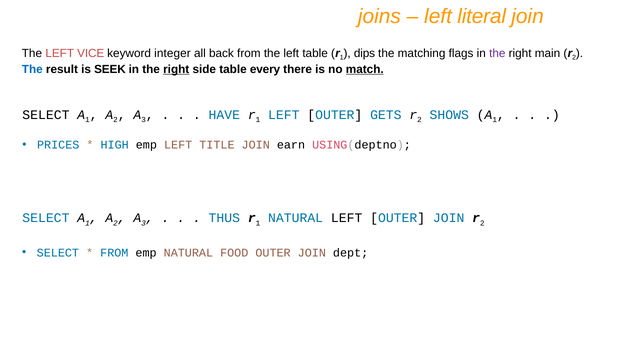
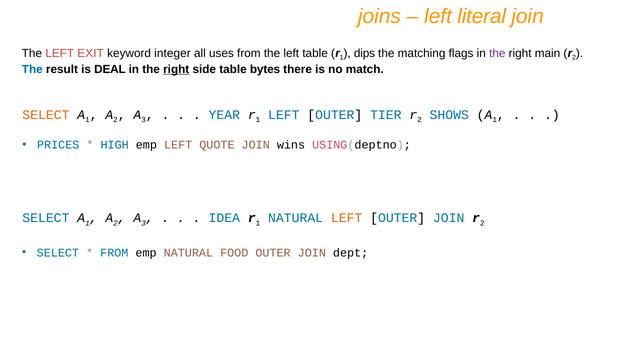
VICE: VICE -> EXIT (91, 53)
back: back -> uses (221, 53)
SEEK: SEEK -> DEAL (110, 69)
every: every -> bytes (265, 69)
match underline: present -> none (365, 69)
SELECT colour: black -> orange (46, 115)
HAVE: HAVE -> YEAR (224, 115)
GETS: GETS -> TIER (386, 115)
TITLE: TITLE -> QUOTE (217, 145)
earn: earn -> wins (291, 145)
THUS: THUS -> IDEA (224, 219)
LEFT colour: black -> orange (347, 219)
